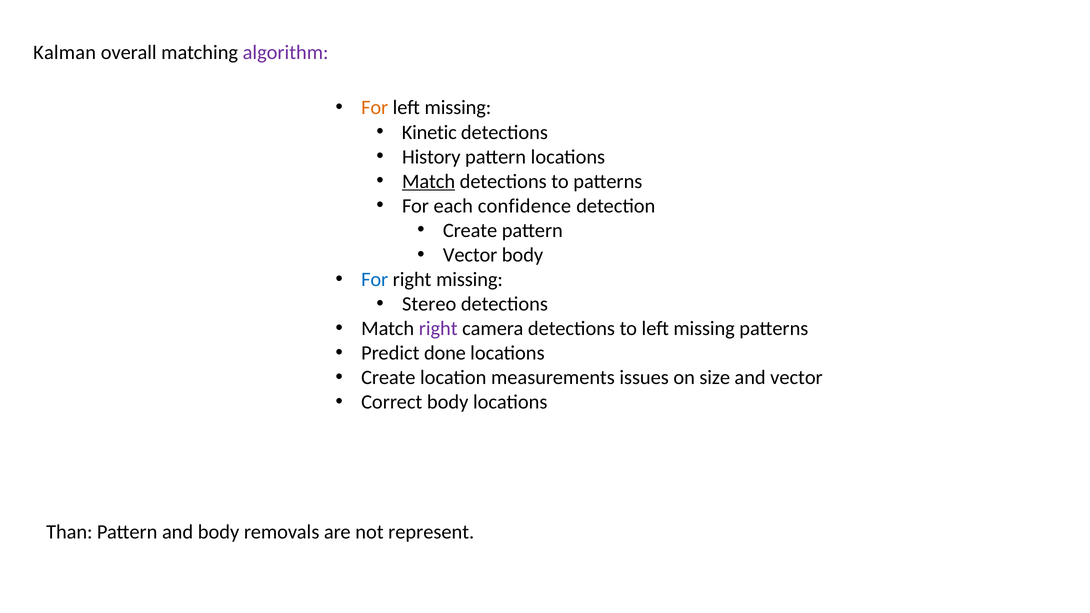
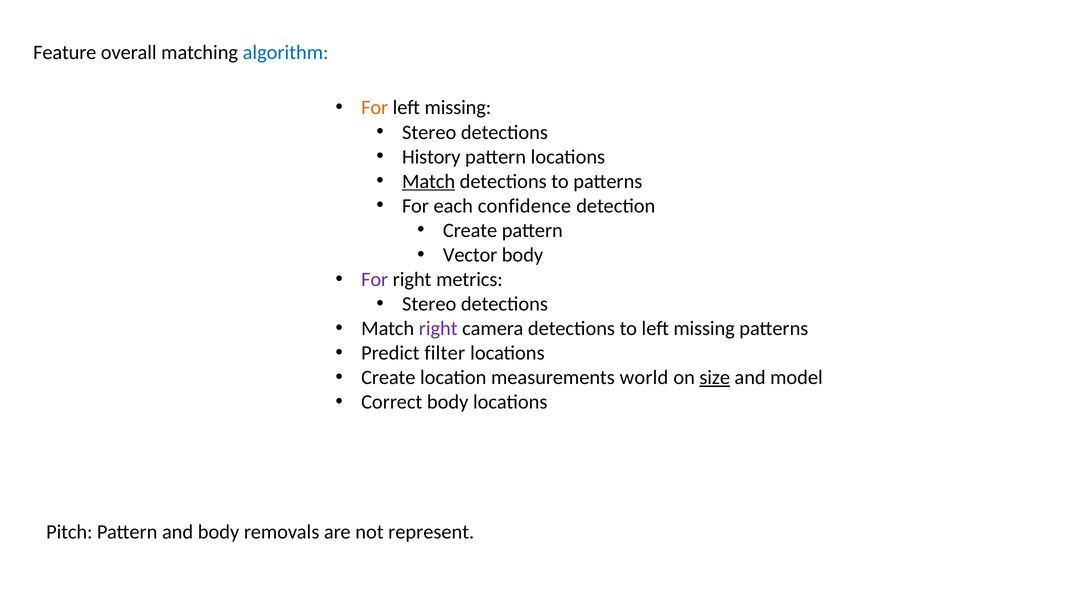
Kalman: Kalman -> Feature (65, 53)
algorithm colour: purple -> blue (286, 53)
Kinetic: Kinetic -> Stereo (429, 132)
For colour: blue -> purple (375, 279)
right missing: missing -> metrics (469, 279)
done: done -> filter (445, 353)
issues: issues -> world (644, 378)
size underline: none -> present (715, 378)
and vector: vector -> model (796, 378)
Than: Than -> Pitch (69, 532)
